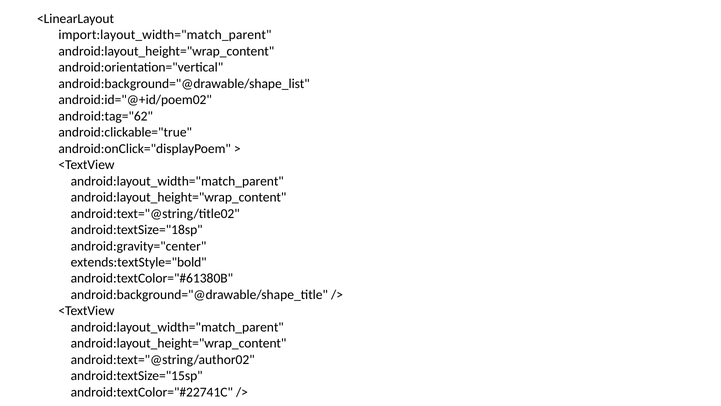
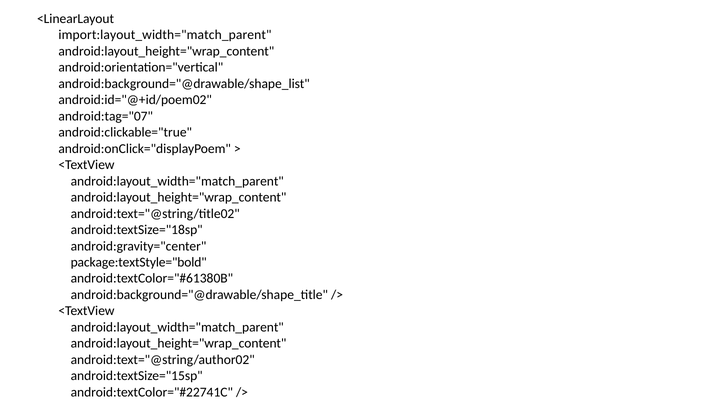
android:tag="62: android:tag="62 -> android:tag="07 (106, 116)
extends:textStyle="bold: extends:textStyle="bold -> package:textStyle="bold (139, 262)
